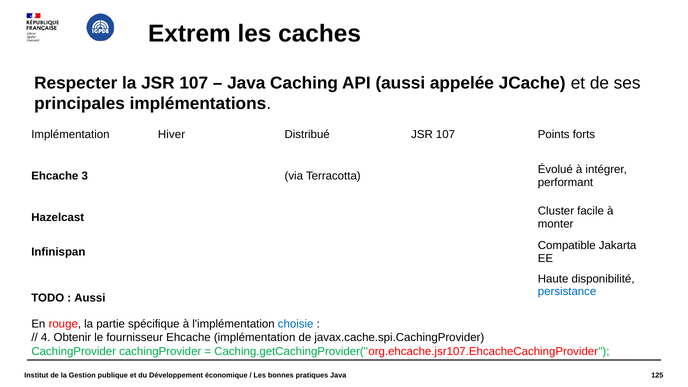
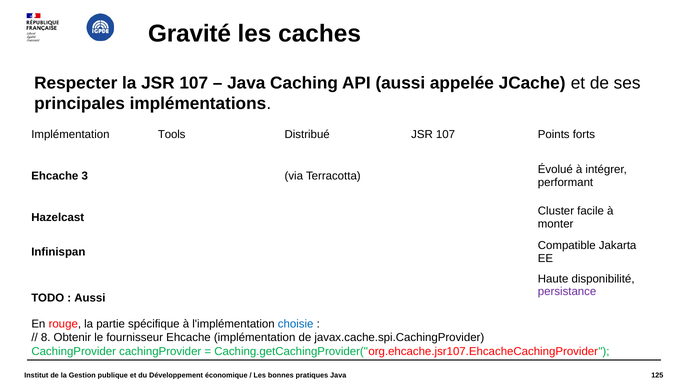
Extrem: Extrem -> Gravité (190, 34)
Hiver: Hiver -> Tools (172, 135)
persistance colour: blue -> purple (567, 292)
4: 4 -> 8 (46, 338)
